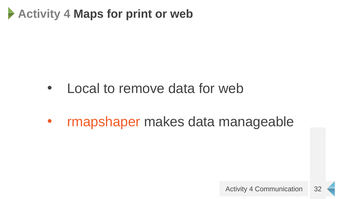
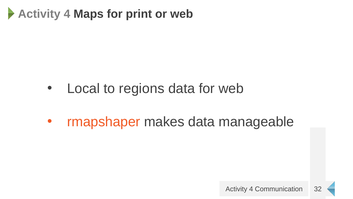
remove: remove -> regions (142, 88)
